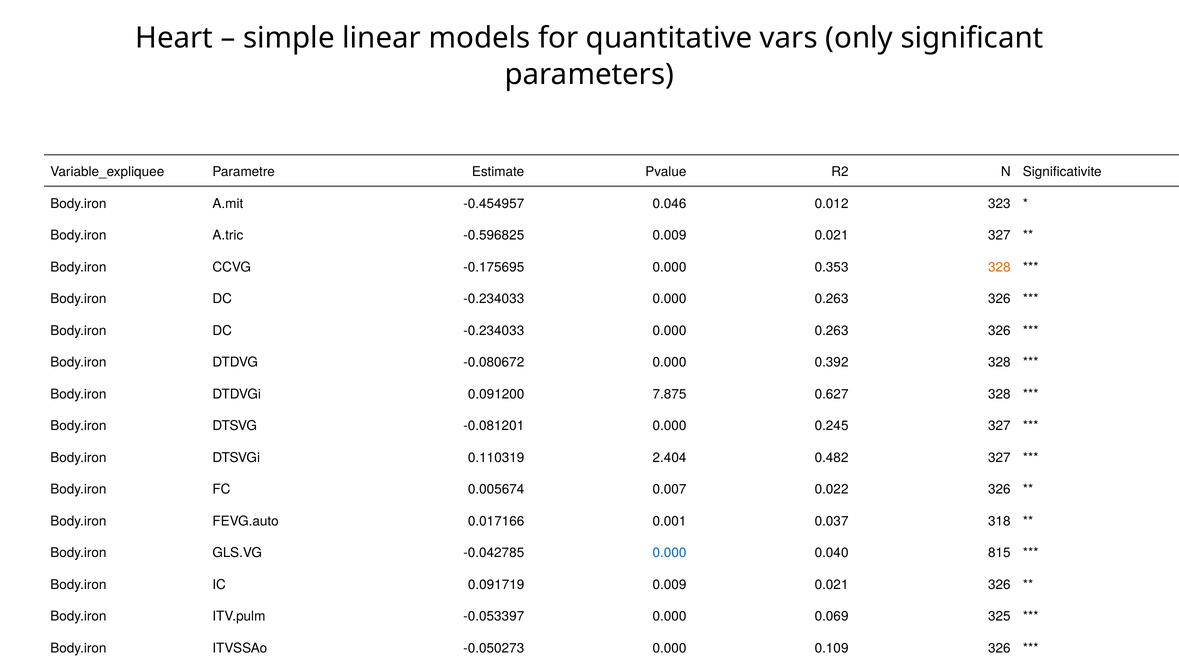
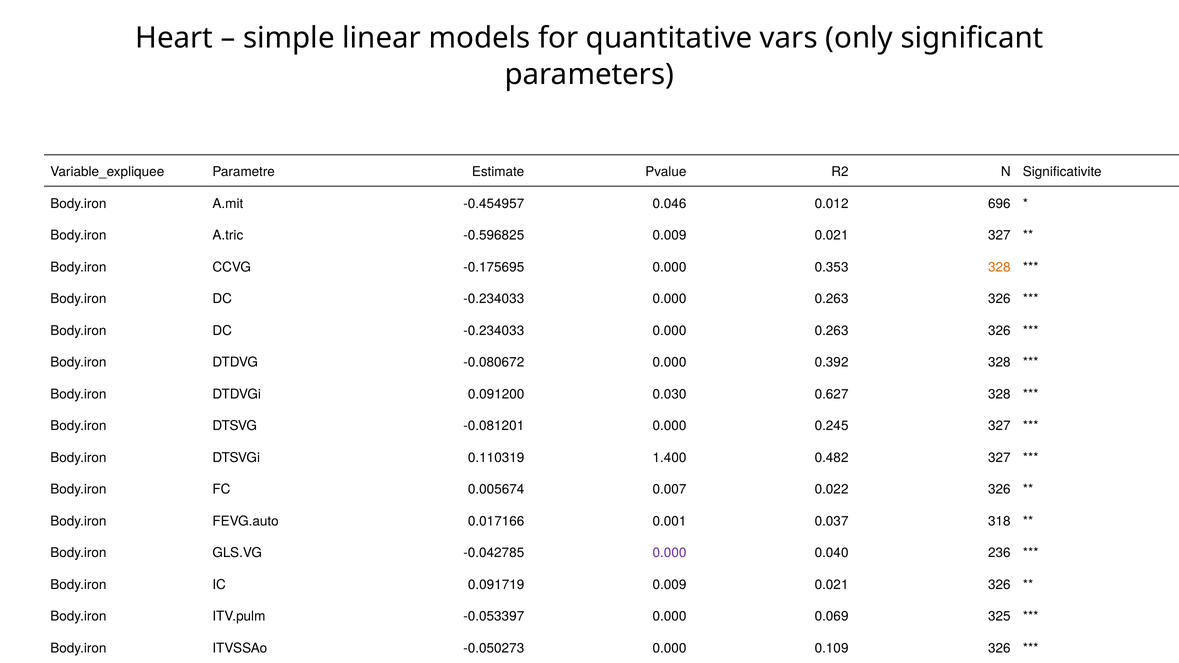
323: 323 -> 696 (999, 204)
0.091200 7.875: 7.875 -> 0.030 (669, 394)
2.404: 2.404 -> 1.400 (669, 458)
0.000 colour: blue -> purple (669, 553)
815: 815 -> 236 (999, 553)
